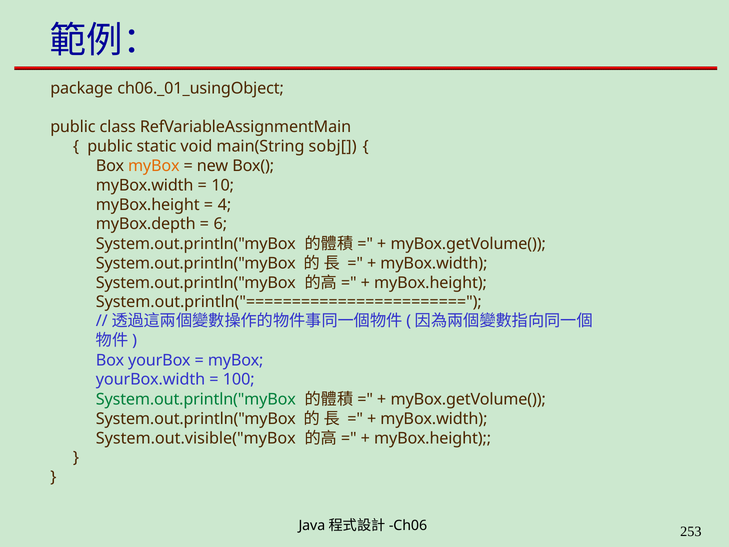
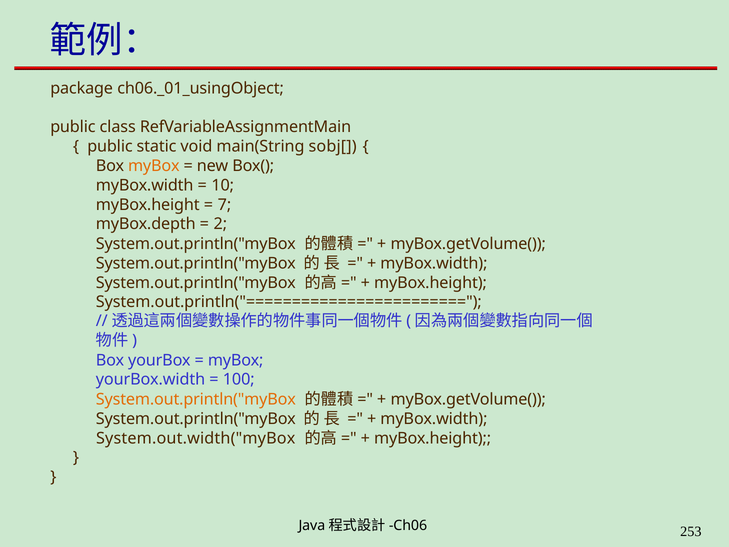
4: 4 -> 7 (224, 205)
6: 6 -> 2 (220, 224)
System.out.println("myBox colour: green -> orange (196, 399)
System.out.visible("myBox: System.out.visible("myBox -> System.out.width("myBox (196, 438)
